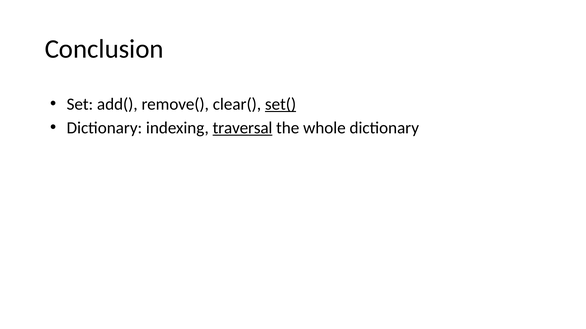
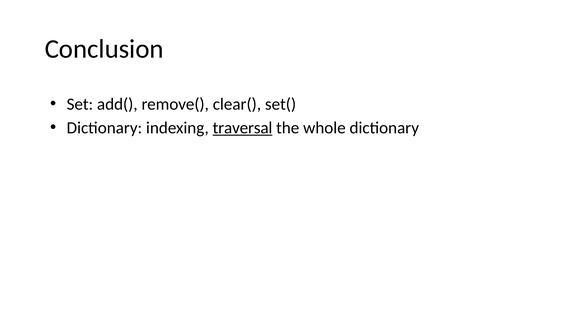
set( underline: present -> none (281, 104)
